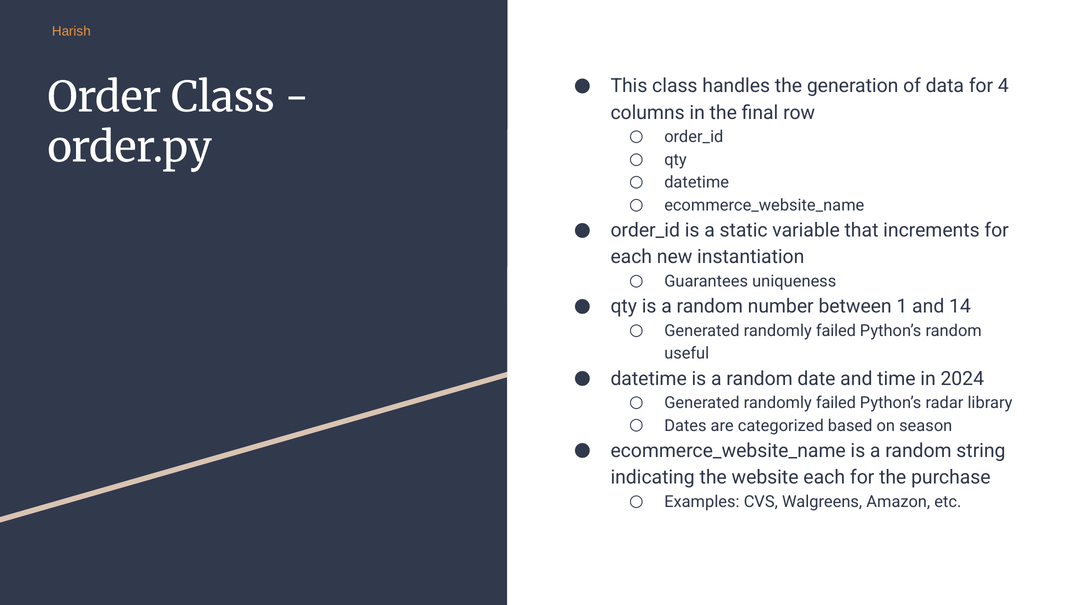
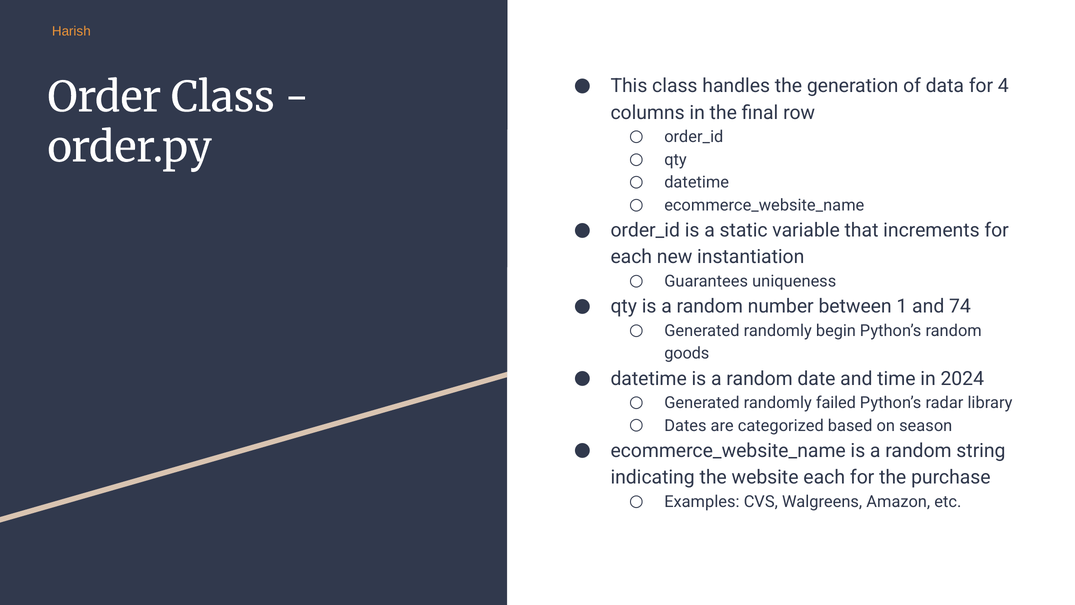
14: 14 -> 74 (960, 306)
failed: failed -> begin (836, 331)
useful: useful -> goods (687, 353)
